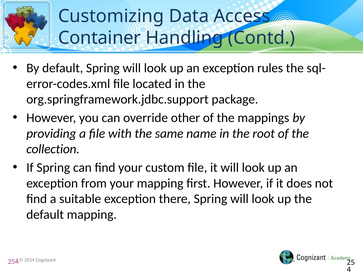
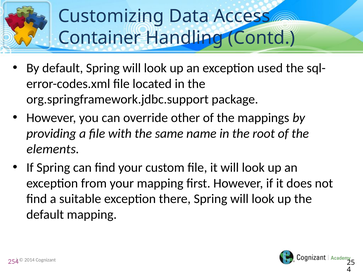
rules: rules -> used (270, 68)
collection: collection -> elements (53, 149)
